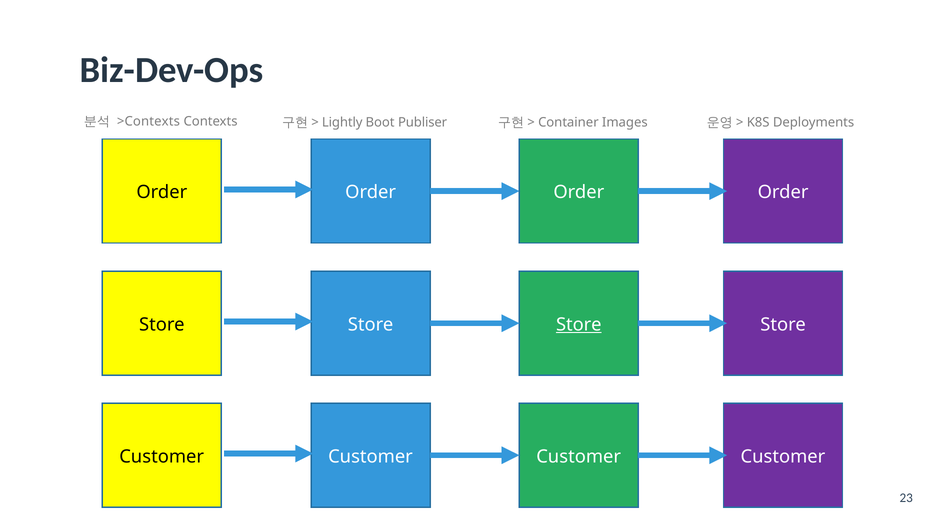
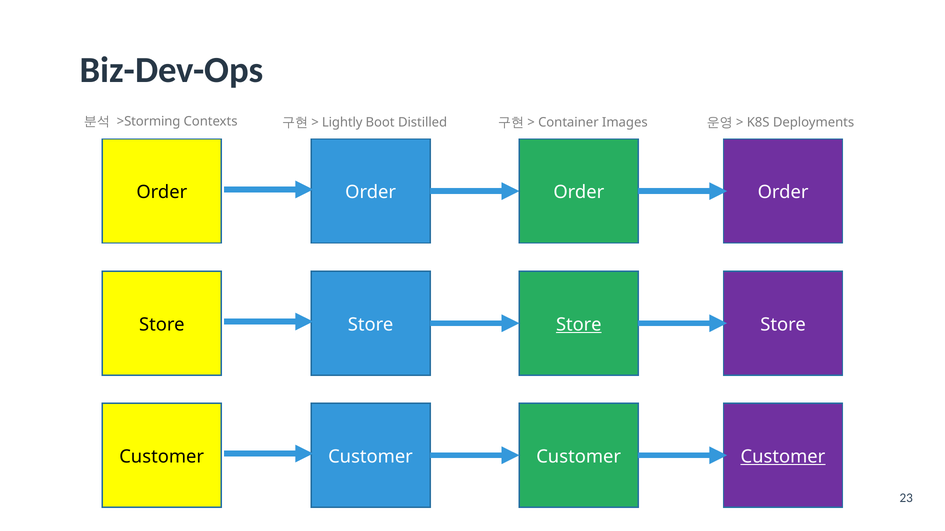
>Contexts: >Contexts -> >Storming (149, 122)
Publiser: Publiser -> Distilled (423, 123)
Customer underline: none -> present (783, 457)
